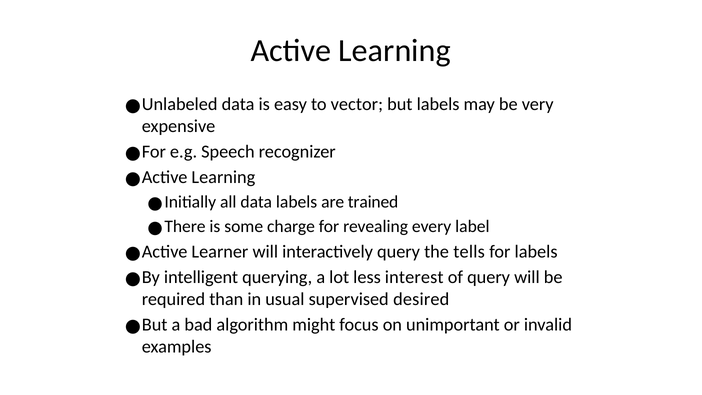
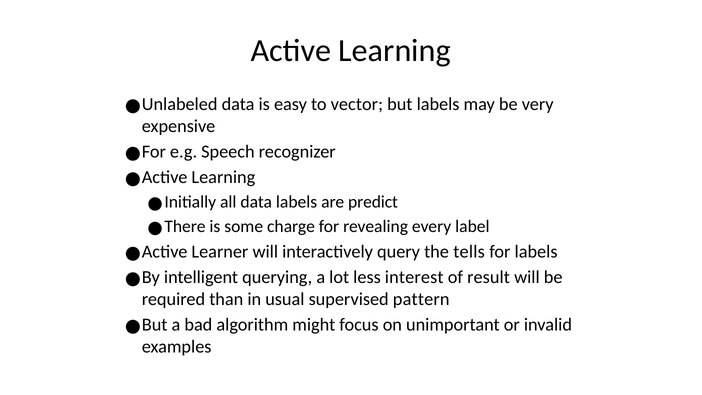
trained: trained -> predict (373, 202)
of query: query -> result (489, 277)
desired: desired -> pattern (421, 299)
